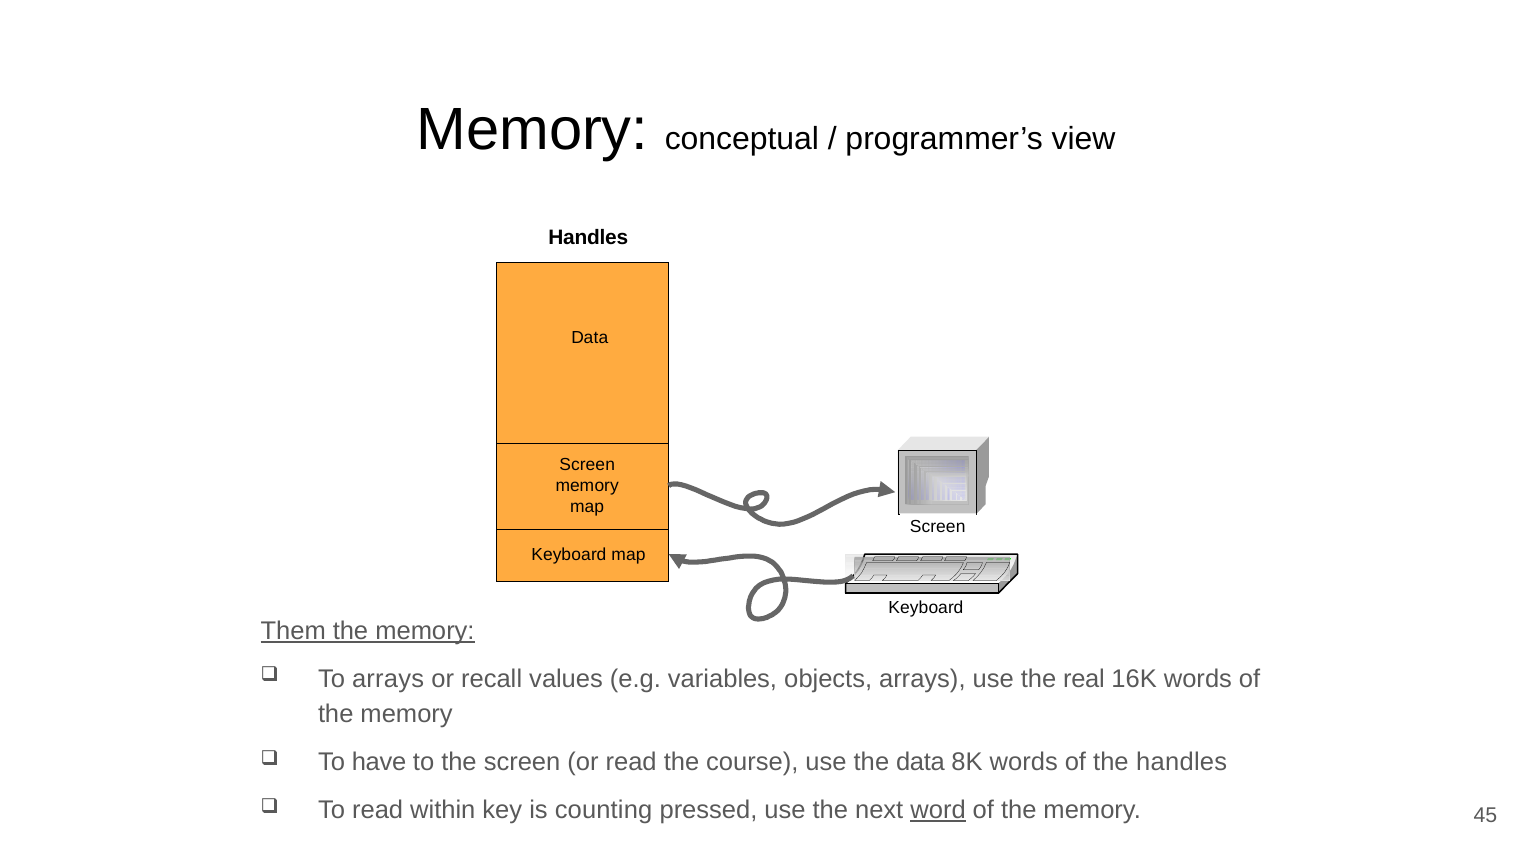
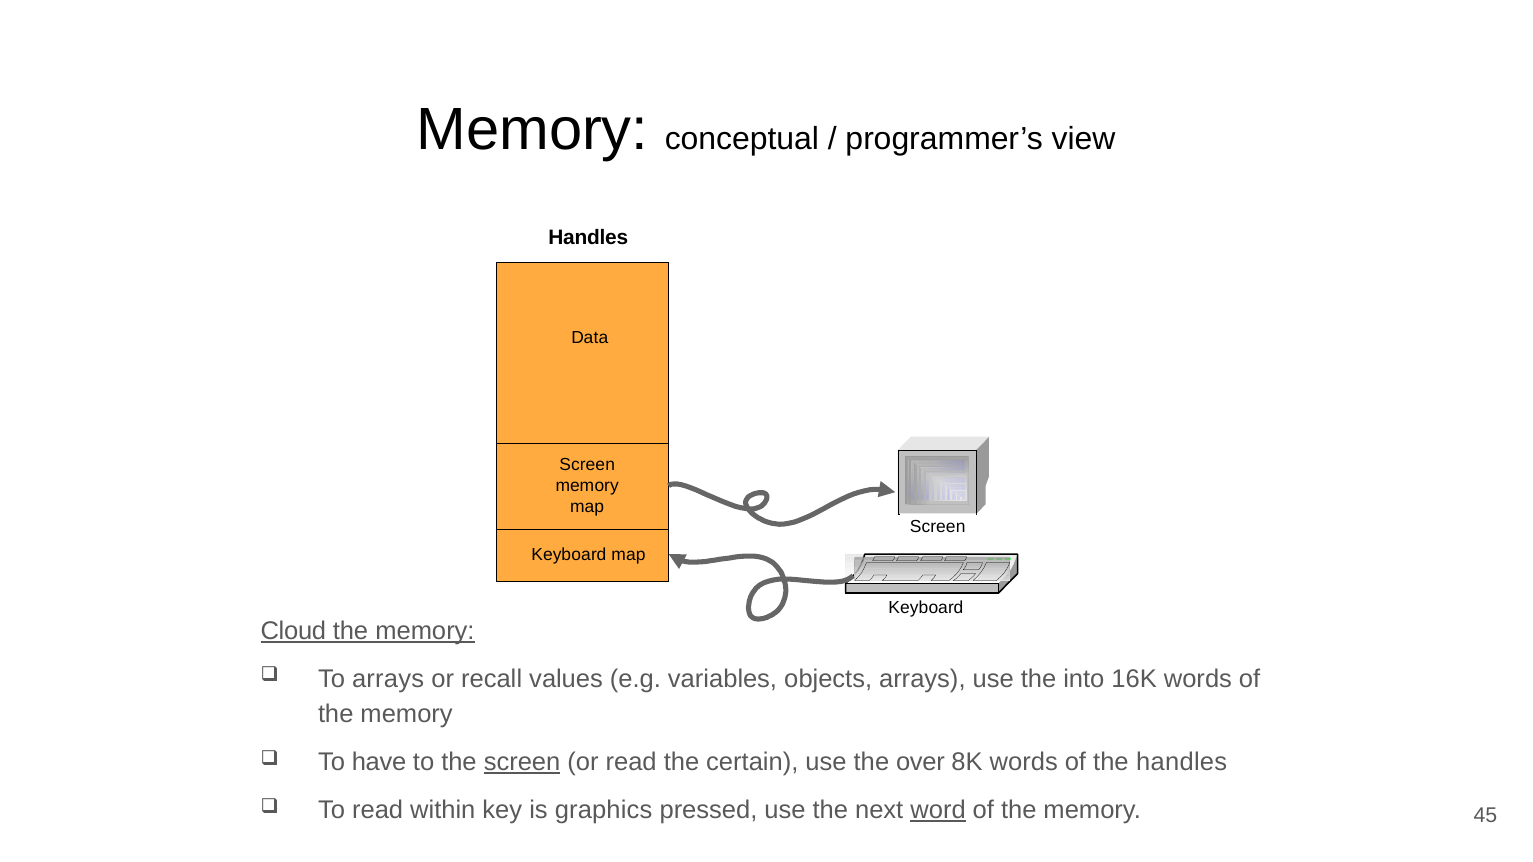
Them: Them -> Cloud (293, 631)
real: real -> into (1084, 679)
screen underline: none -> present (522, 762)
course: course -> certain (752, 762)
the data: data -> over (920, 762)
counting: counting -> graphics (604, 810)
